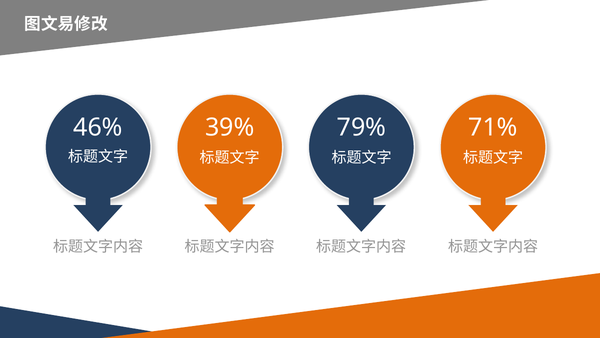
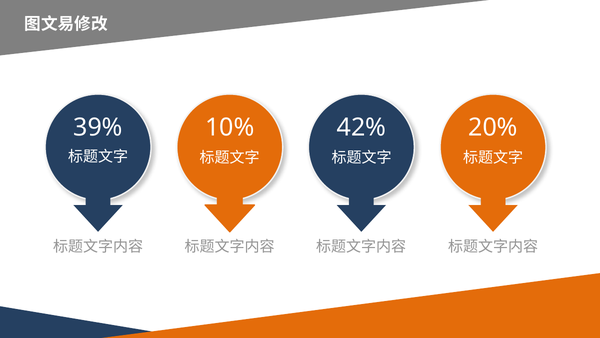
46%: 46% -> 39% (98, 127)
39%: 39% -> 10% (230, 127)
79%: 79% -> 42% (361, 127)
71%: 71% -> 20% (493, 127)
